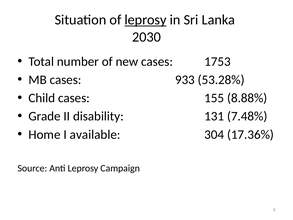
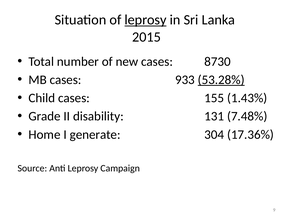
2030: 2030 -> 2015 (146, 37)
1753: 1753 -> 8730 (217, 61)
53.28% underline: none -> present (221, 80)
8.88%: 8.88% -> 1.43% (247, 98)
available: available -> generate (95, 134)
